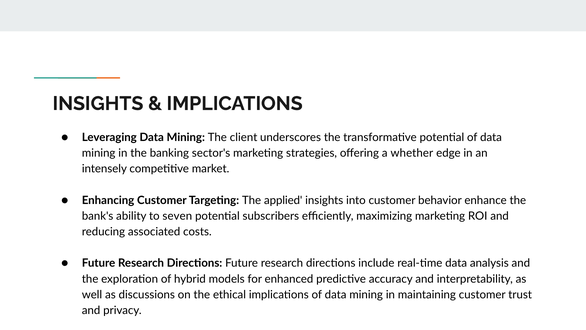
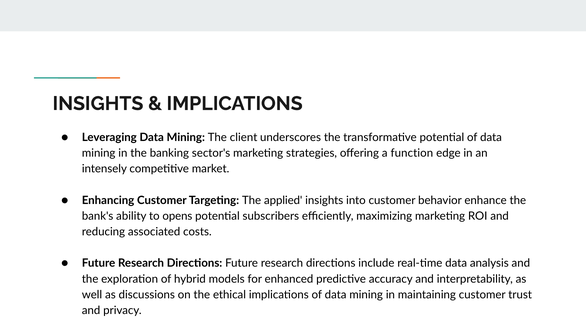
whether: whether -> function (412, 153)
seven: seven -> opens (177, 216)
